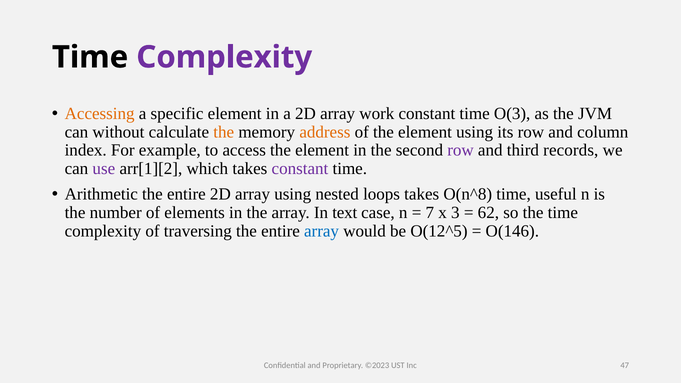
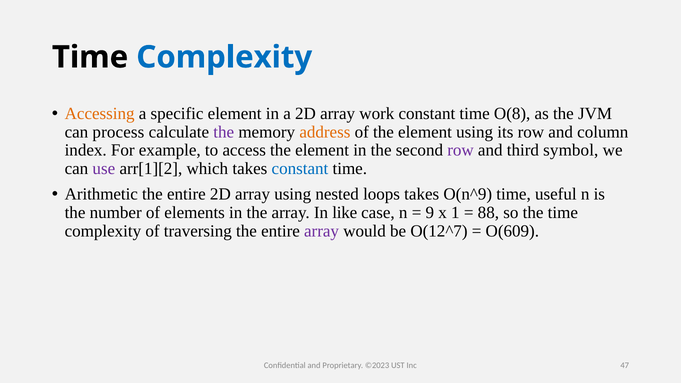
Complexity colour: purple -> blue (224, 57)
O(3: O(3 -> O(8 (512, 114)
without: without -> process (118, 132)
the colour: orange -> purple (224, 132)
records: records -> symbol (571, 150)
constant colour: purple -> blue (300, 169)
O(n^8: O(n^8 -> O(n^9 (468, 194)
text: text -> like (345, 213)
7: 7 -> 9 (430, 213)
3: 3 -> 1 (455, 213)
62: 62 -> 88 (488, 213)
array colour: blue -> purple (322, 231)
O(12^5: O(12^5 -> O(12^7 (439, 231)
O(146: O(146 -> O(609 (512, 231)
